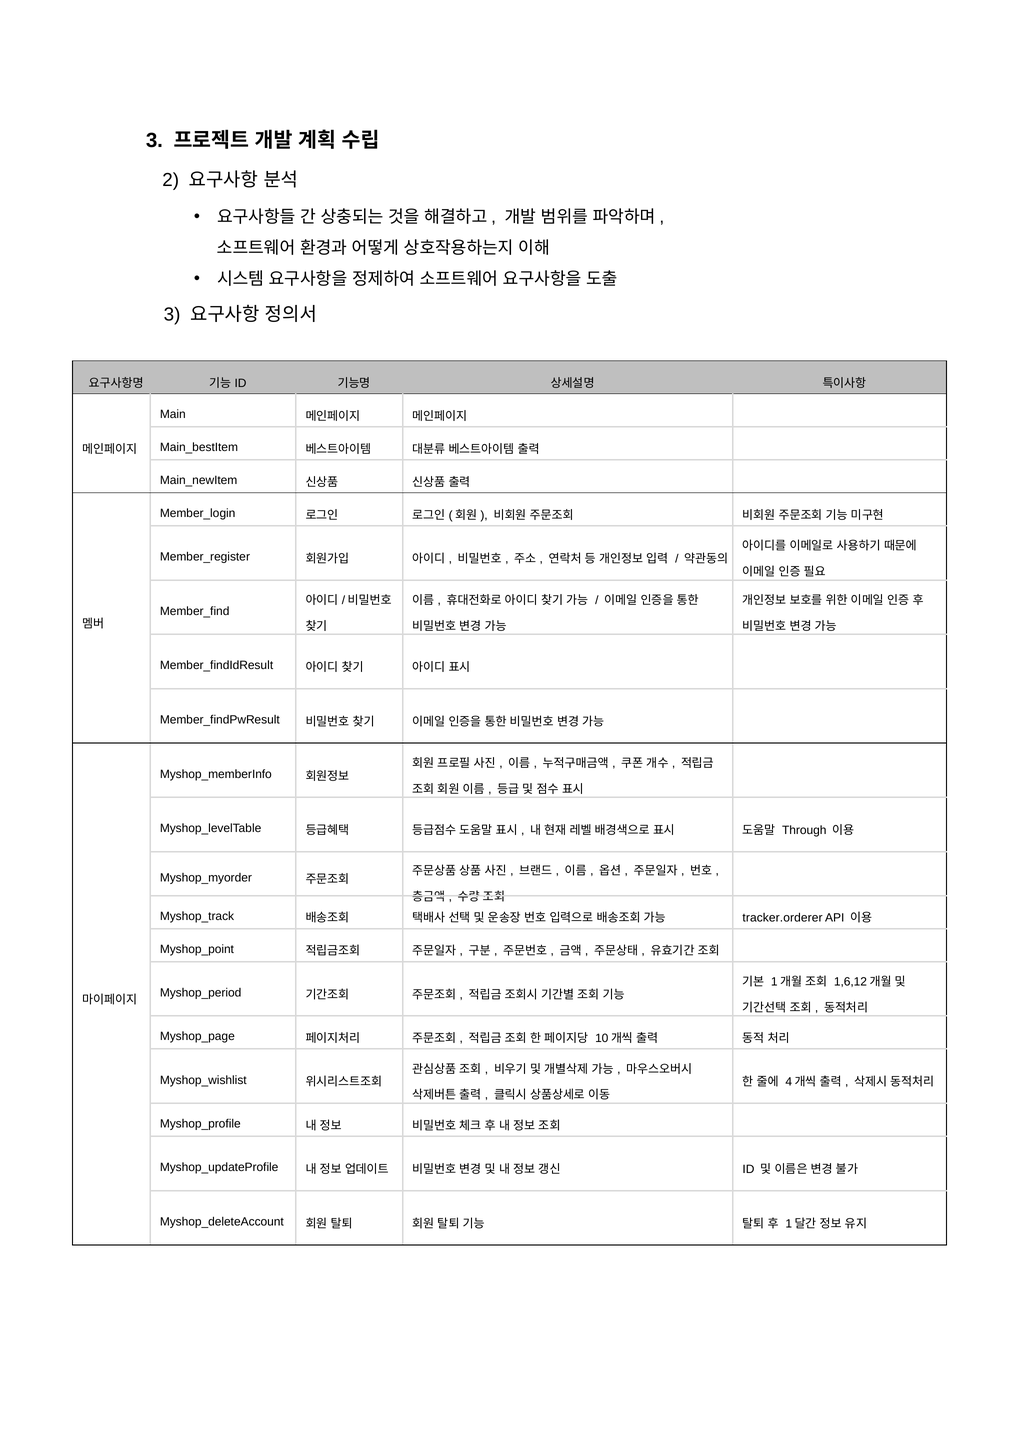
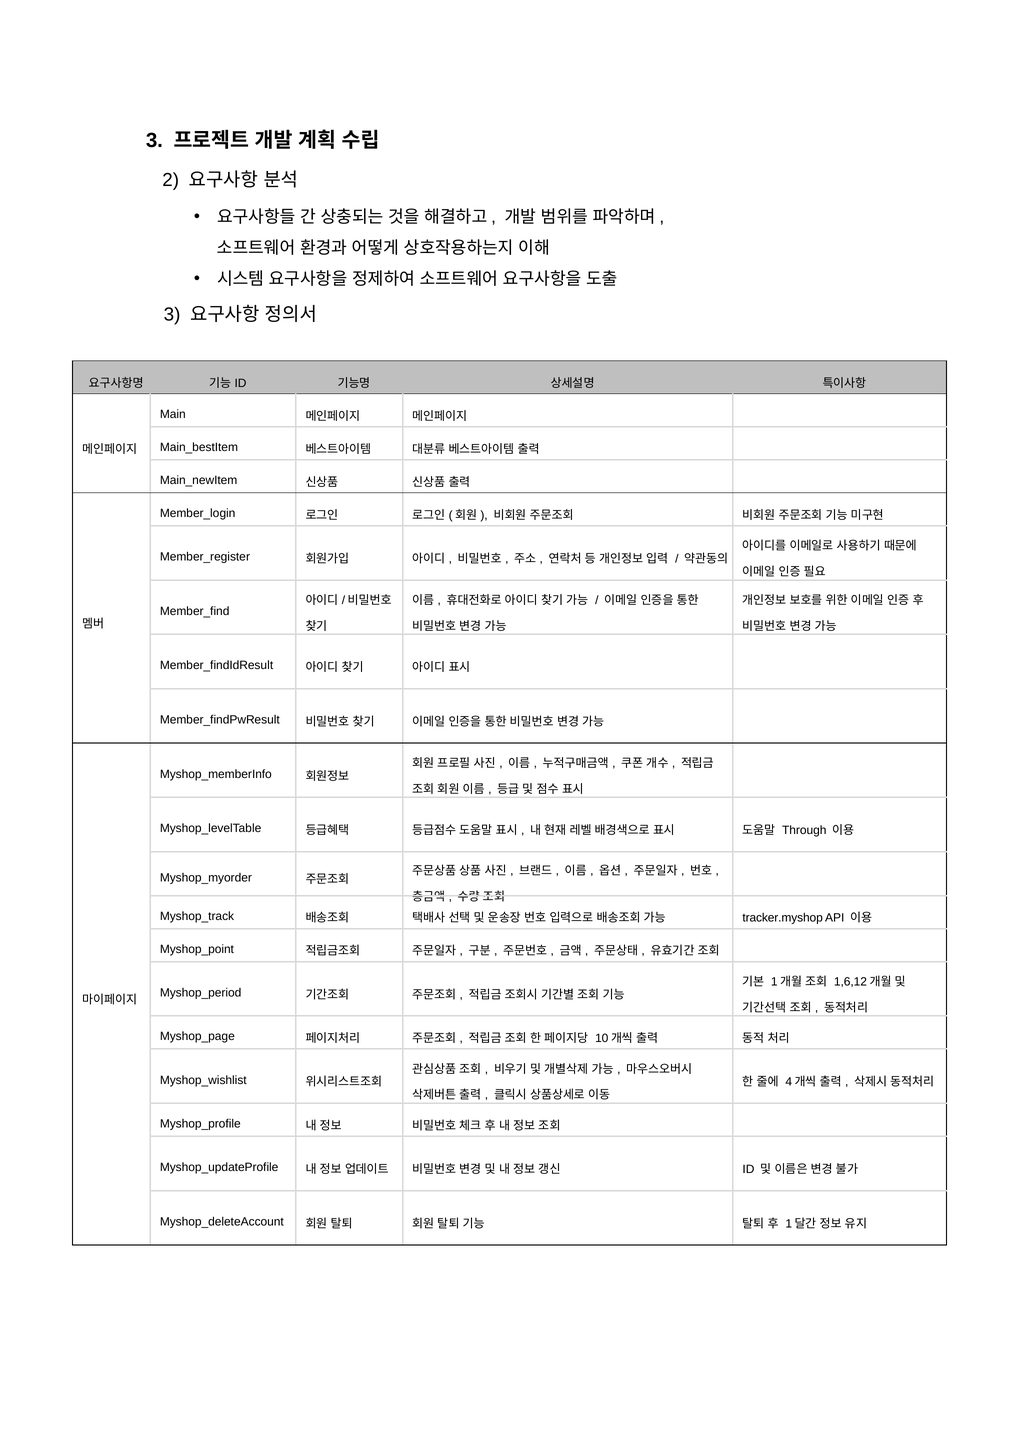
tracker.orderer: tracker.orderer -> tracker.myshop (783, 918)
